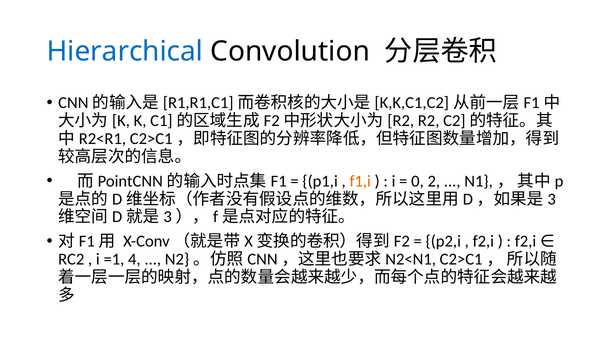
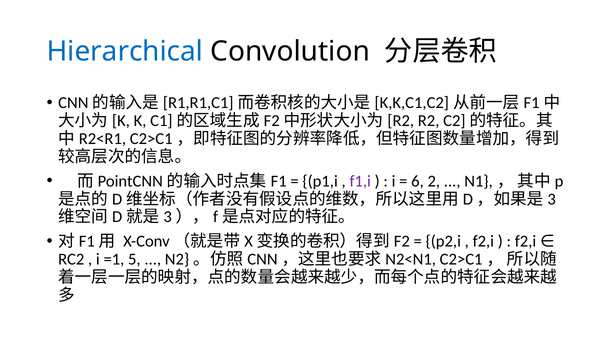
f1,i colour: orange -> purple (360, 181)
0: 0 -> 6 (418, 181)
4: 4 -> 5 (134, 259)
